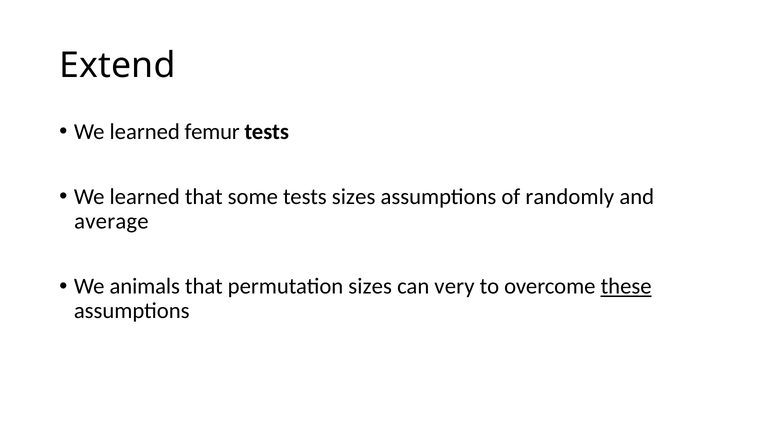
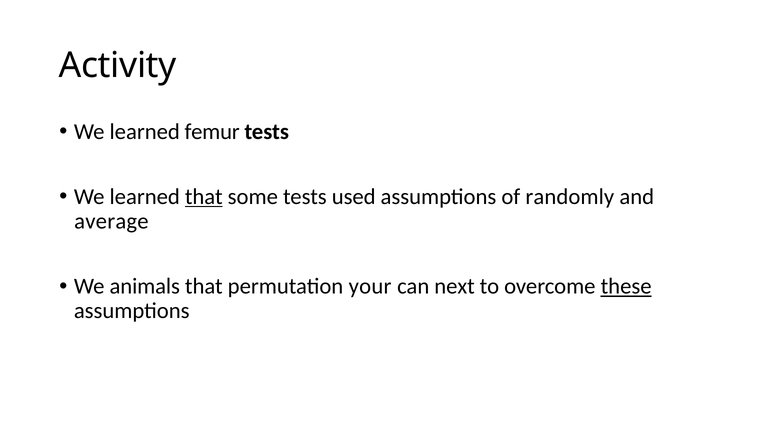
Extend: Extend -> Activity (118, 65)
that underline: none -> present (204, 197)
tests sizes: sizes -> used (354, 197)
permutation sizes: sizes -> your (370, 286)
very: very -> next (455, 286)
